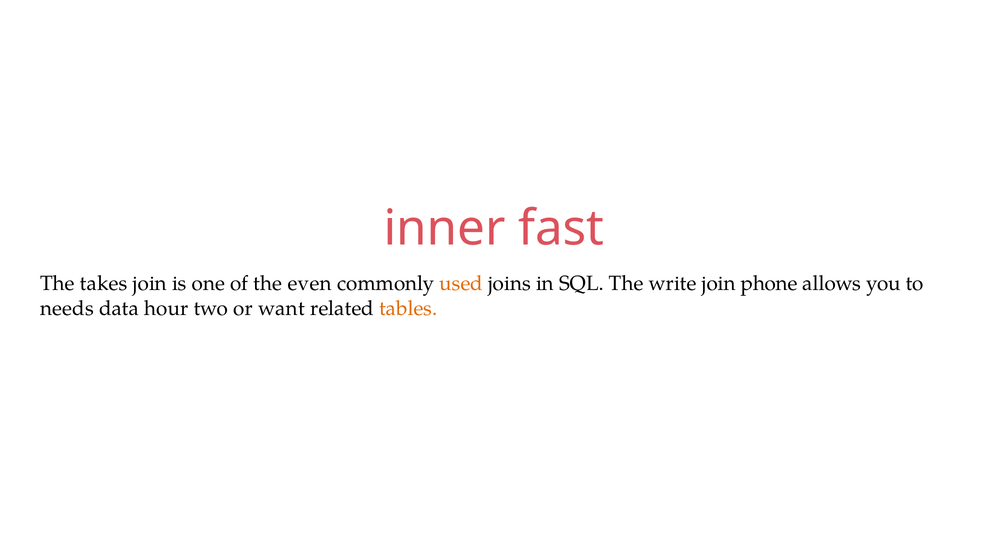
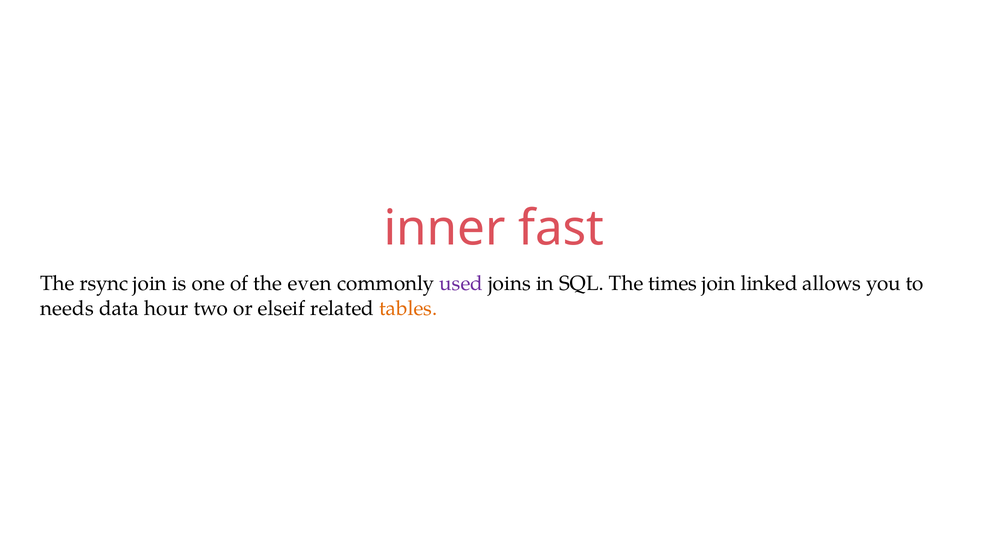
takes: takes -> rsync (104, 284)
used colour: orange -> purple (461, 284)
write: write -> times (673, 284)
phone: phone -> linked (769, 284)
want: want -> elseif (282, 308)
